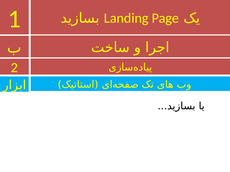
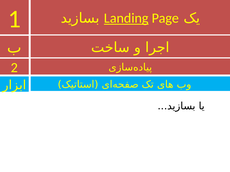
Landing underline: none -> present (126, 18)
